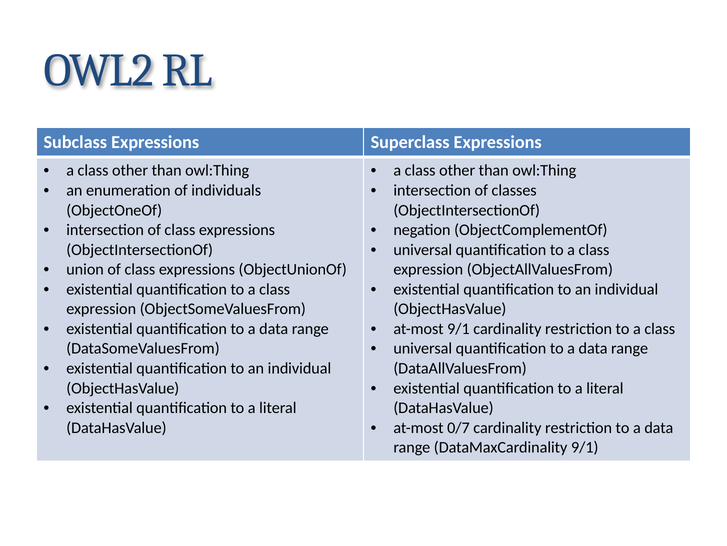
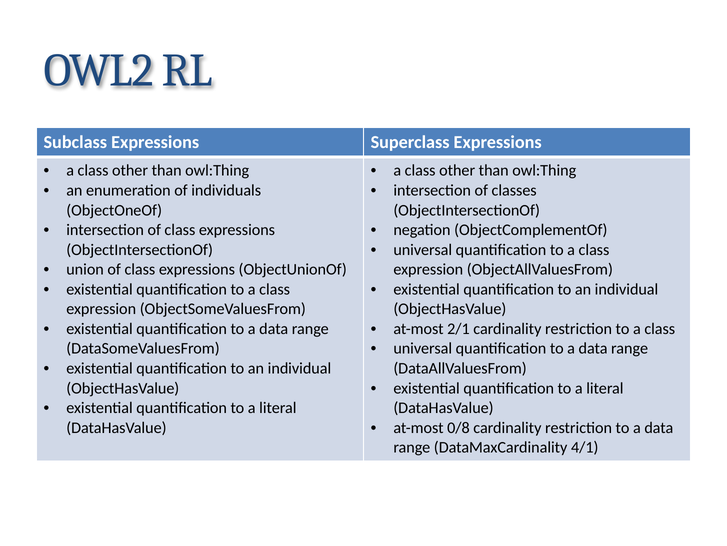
at-most 9/1: 9/1 -> 2/1 (458, 328)
0/7: 0/7 -> 0/8 (458, 427)
DataMaxCardinality 9/1: 9/1 -> 4/1 (585, 447)
